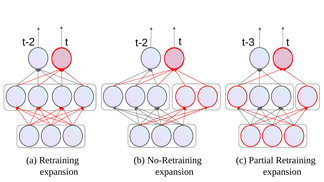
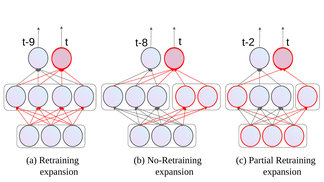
t-2: t-2 -> t-9 (29, 42)
t t-2: t-2 -> t-8 (142, 43)
t-3: t-3 -> t-2 (248, 42)
